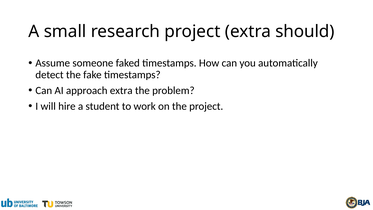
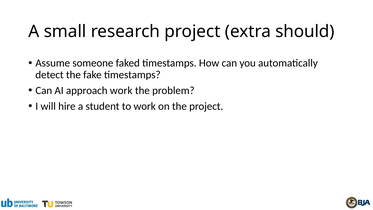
approach extra: extra -> work (121, 90)
